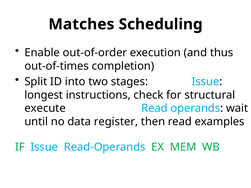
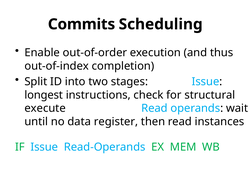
Matches: Matches -> Commits (82, 24)
out-of-times: out-of-times -> out-of-index (57, 66)
examples: examples -> instances (220, 122)
